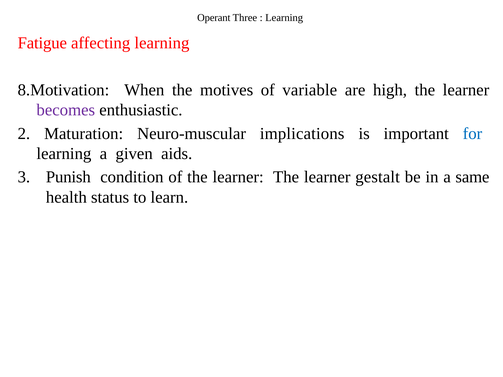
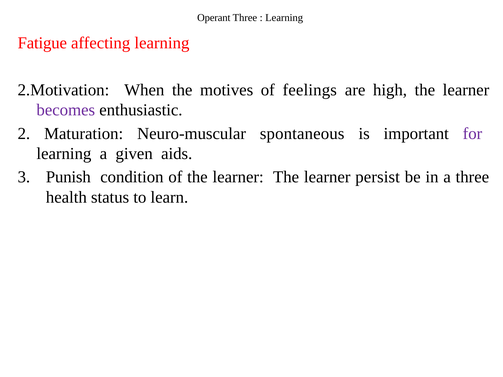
8.Motivation: 8.Motivation -> 2.Motivation (63, 90)
variable: variable -> feelings (310, 90)
implications: implications -> spontaneous (302, 134)
for colour: blue -> purple (472, 134)
gestalt: gestalt -> persist (378, 177)
a same: same -> three (472, 177)
